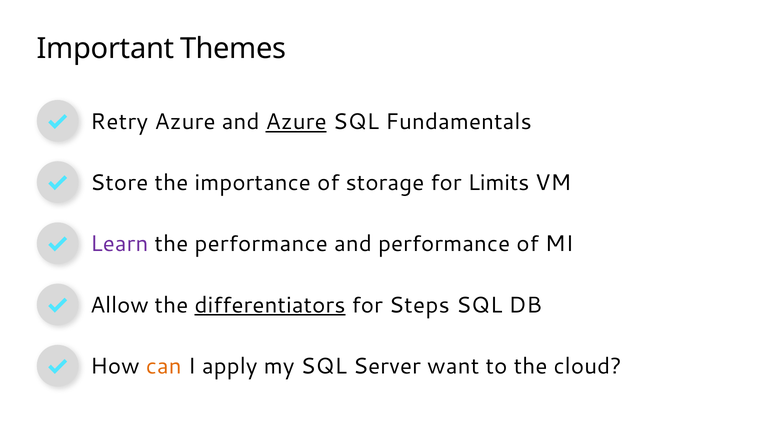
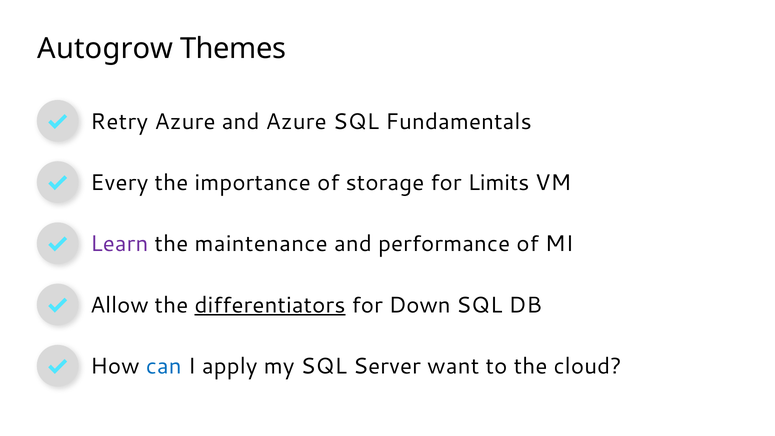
Important: Important -> Autogrow (105, 49)
Azure underline: present -> none (296, 122)
Store: Store -> Every (119, 183)
the performance: performance -> maintenance (261, 244)
Steps: Steps -> Down (420, 305)
can colour: orange -> blue (164, 366)
